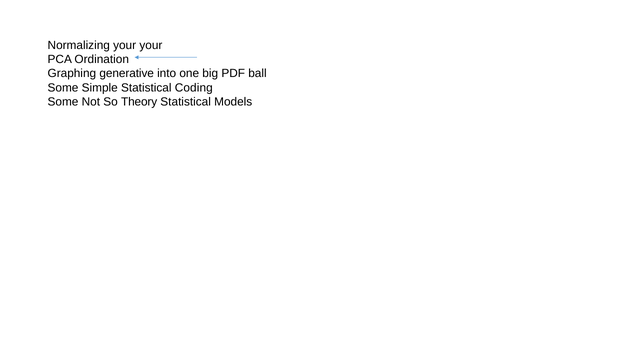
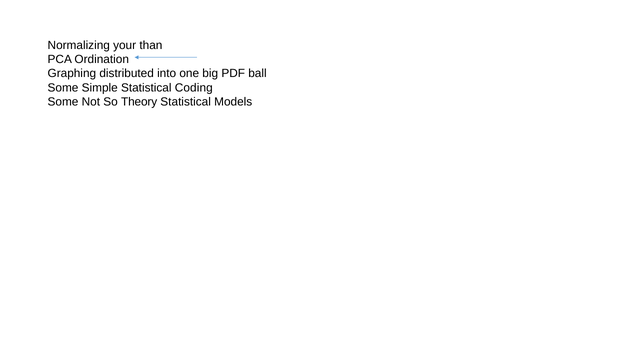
your your: your -> than (151, 45)
generative: generative -> distributed (127, 74)
